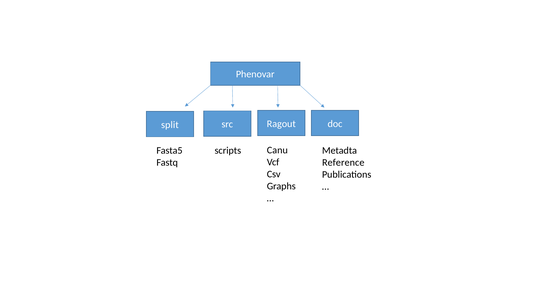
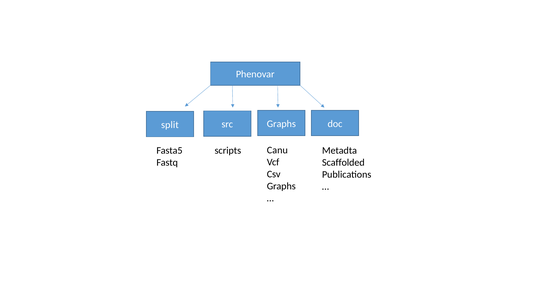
src Ragout: Ragout -> Graphs (281, 124)
Reference: Reference -> Scaffolded (343, 163)
